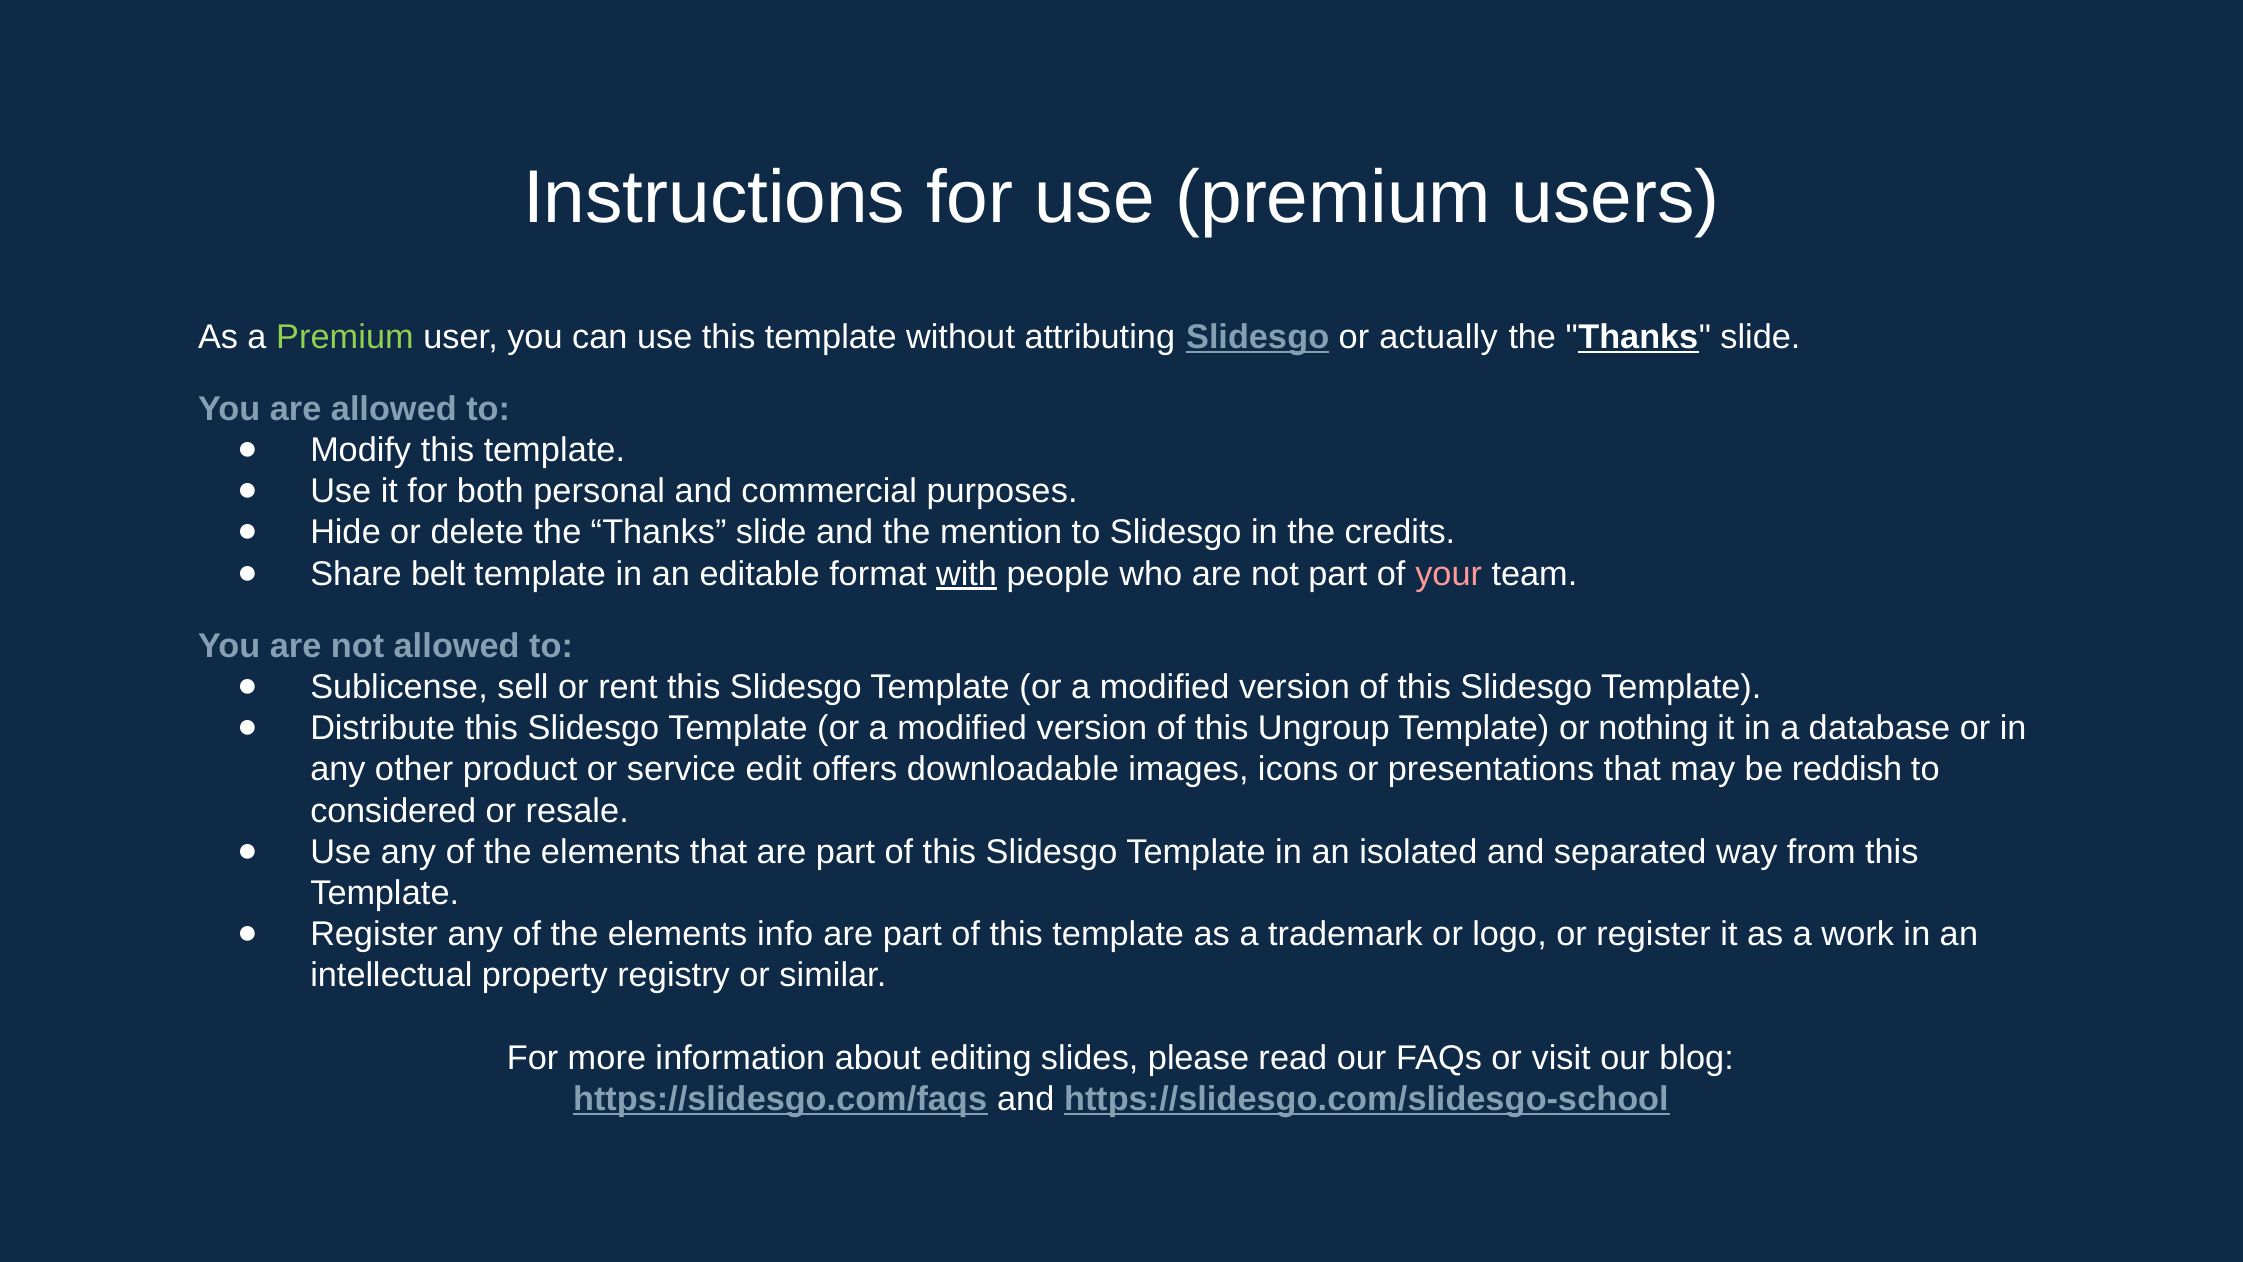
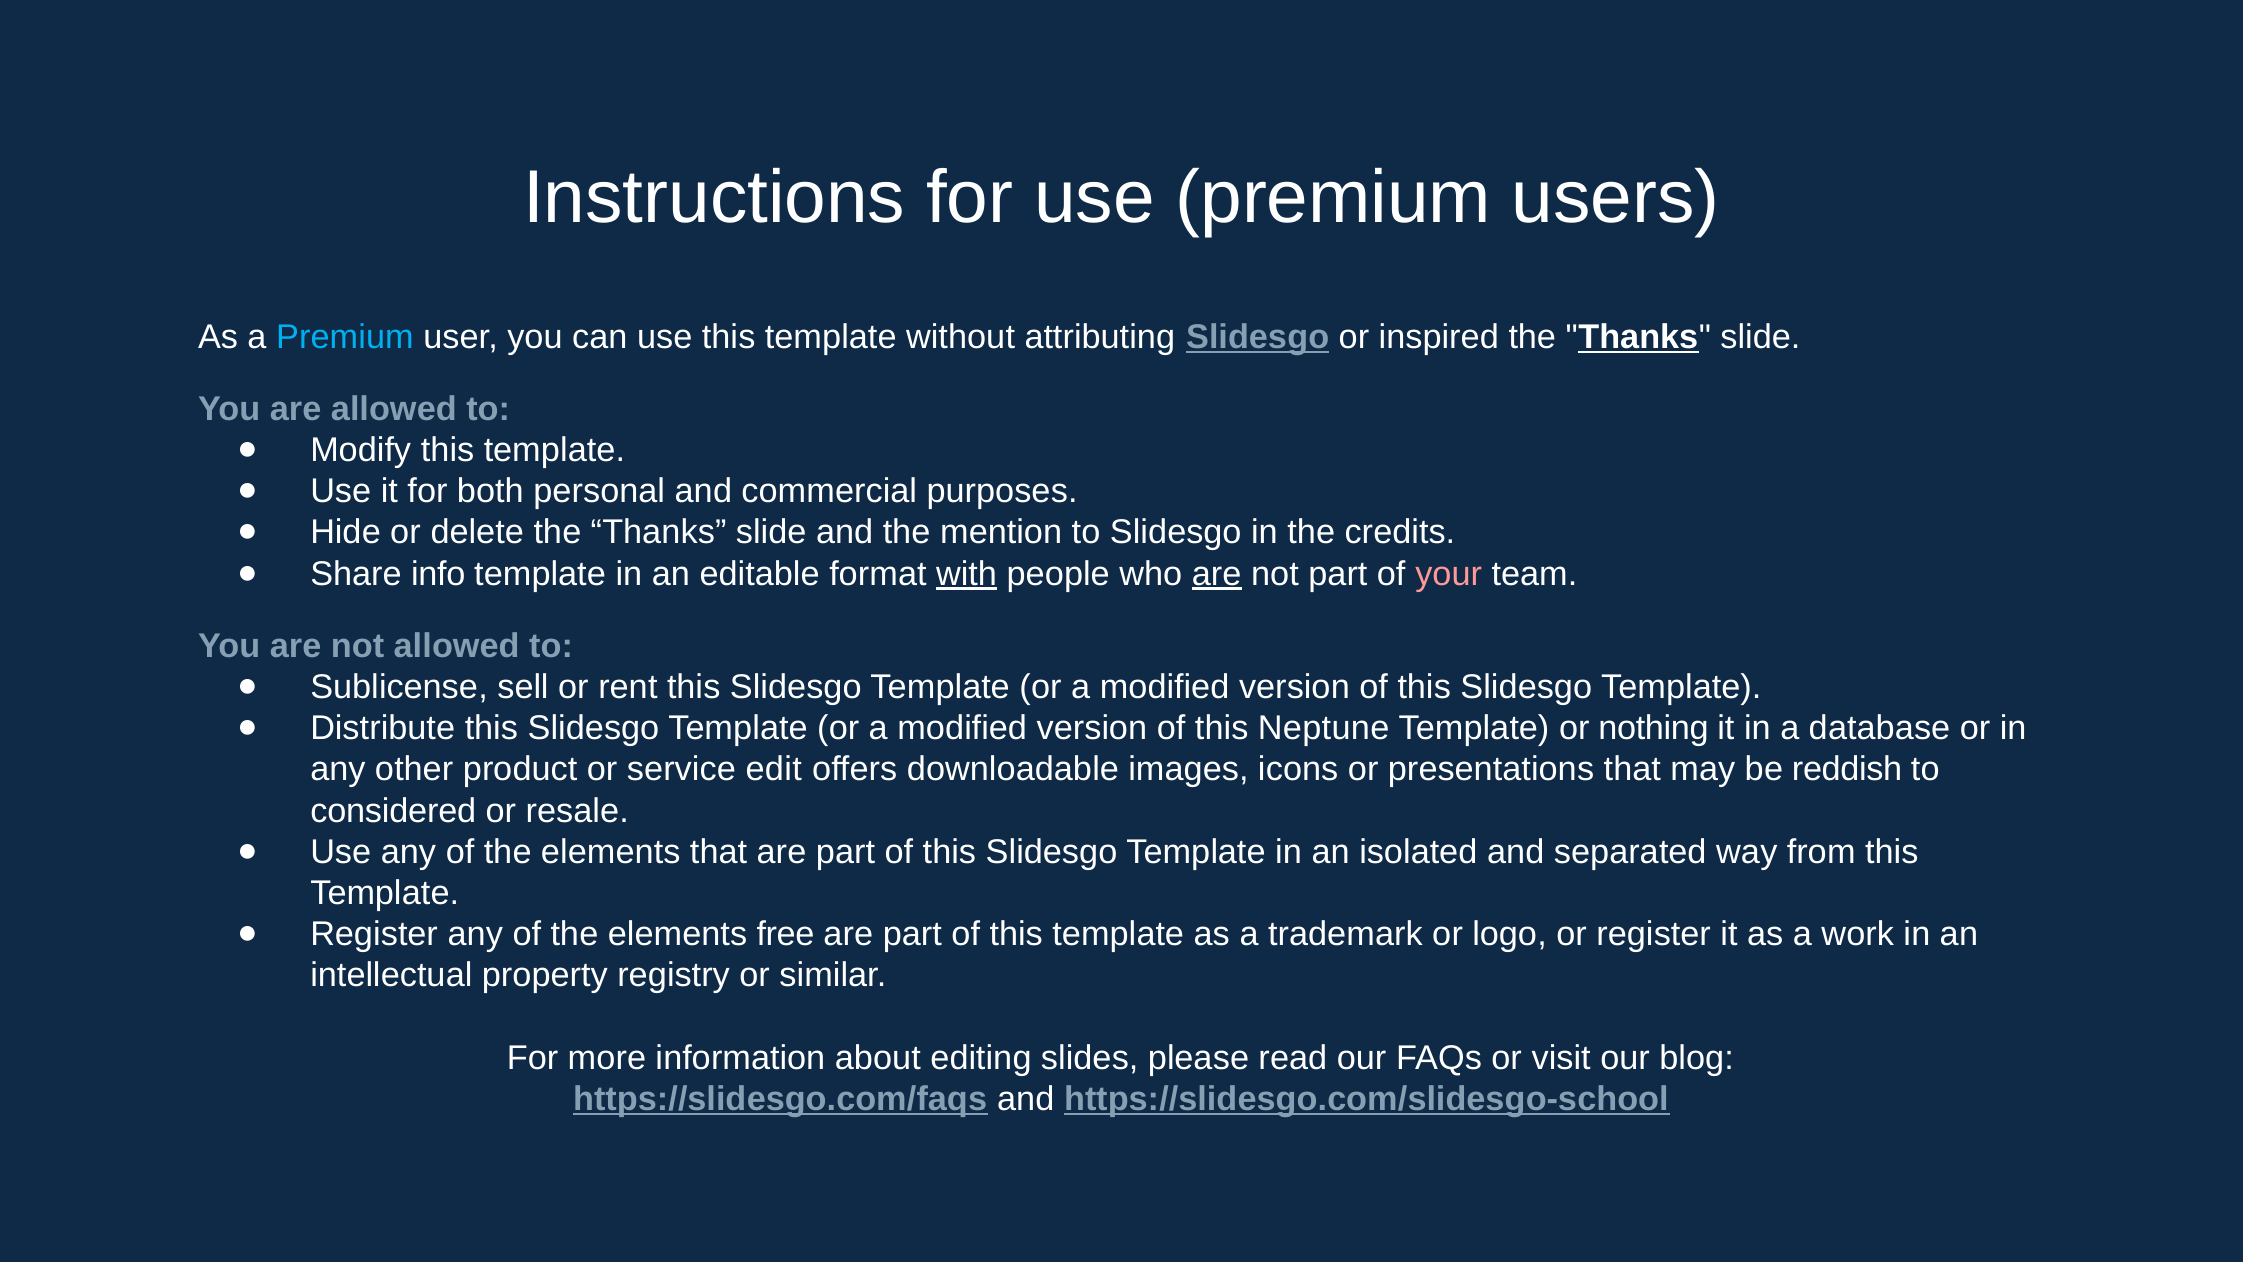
Premium colour: light green -> light blue (345, 337)
actually: actually -> inspired (1439, 337)
belt: belt -> info (438, 574)
are underline: none -> present (1217, 574)
Ungroup: Ungroup -> Neptune (1324, 728)
info: info -> free (786, 934)
